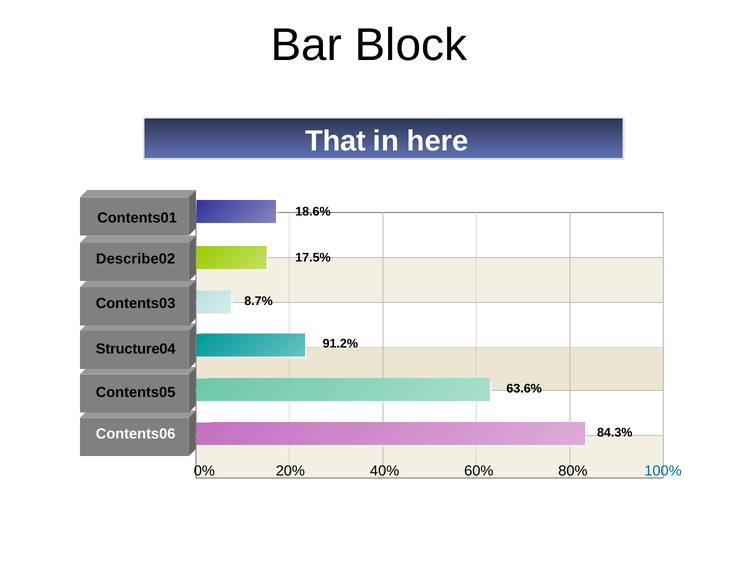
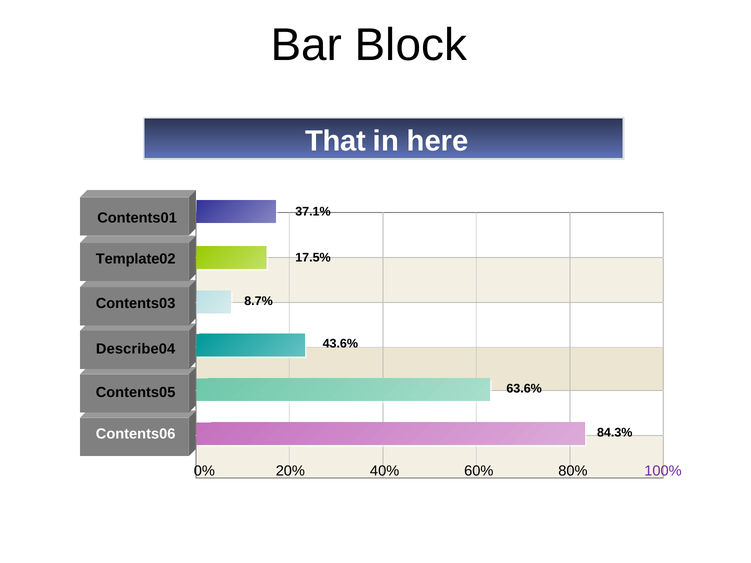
18.6%: 18.6% -> 37.1% (313, 212)
Describe02: Describe02 -> Template02 (136, 259)
91.2%: 91.2% -> 43.6% (340, 344)
Structure04: Structure04 -> Describe04 (136, 349)
100% colour: blue -> purple (663, 471)
